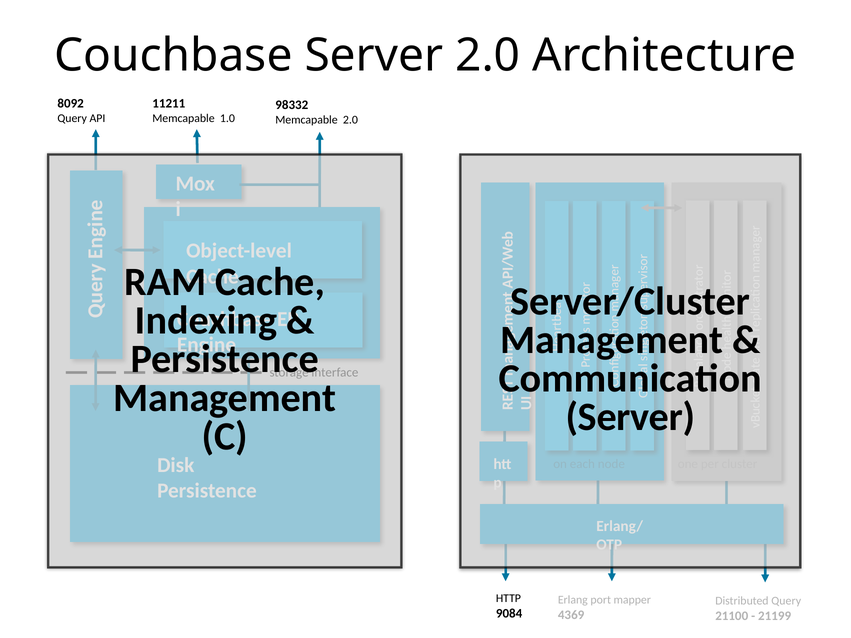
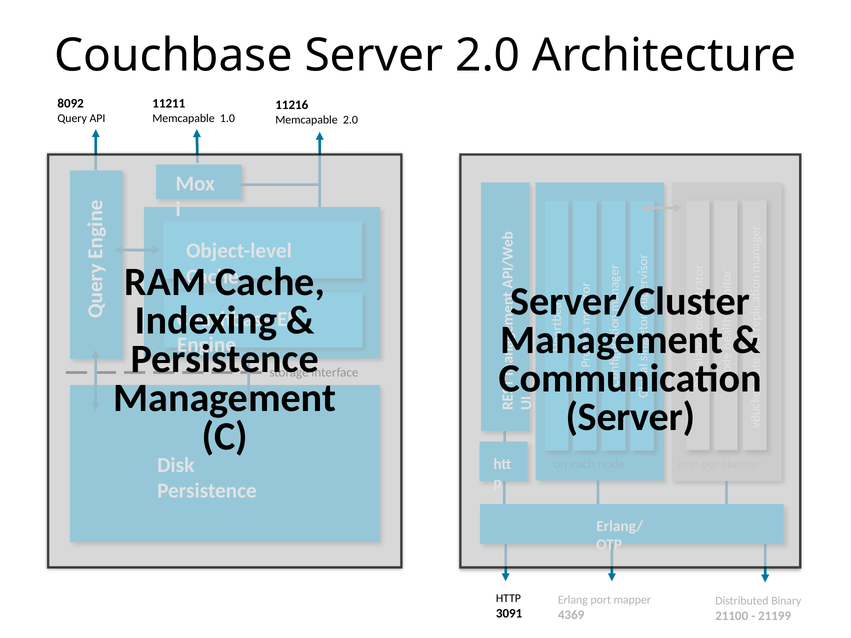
98332: 98332 -> 11216 (292, 105)
Distributed Query: Query -> Binary (786, 601)
9084: 9084 -> 3091 (509, 614)
